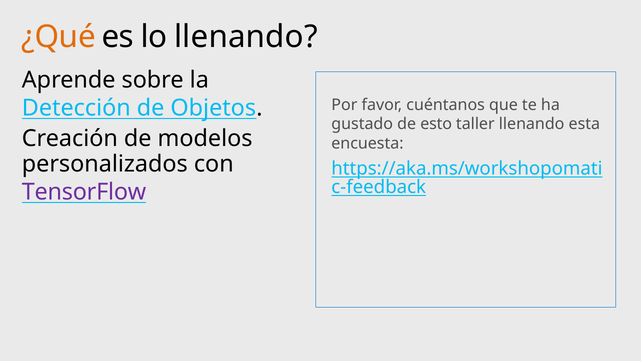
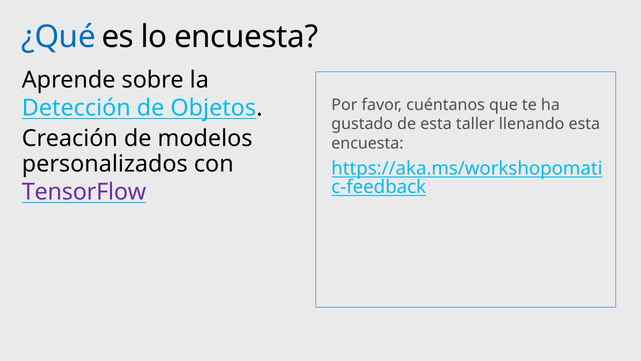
¿Qué colour: orange -> blue (59, 37)
lo llenando: llenando -> encuesta (246, 37)
de esto: esto -> esta (436, 124)
